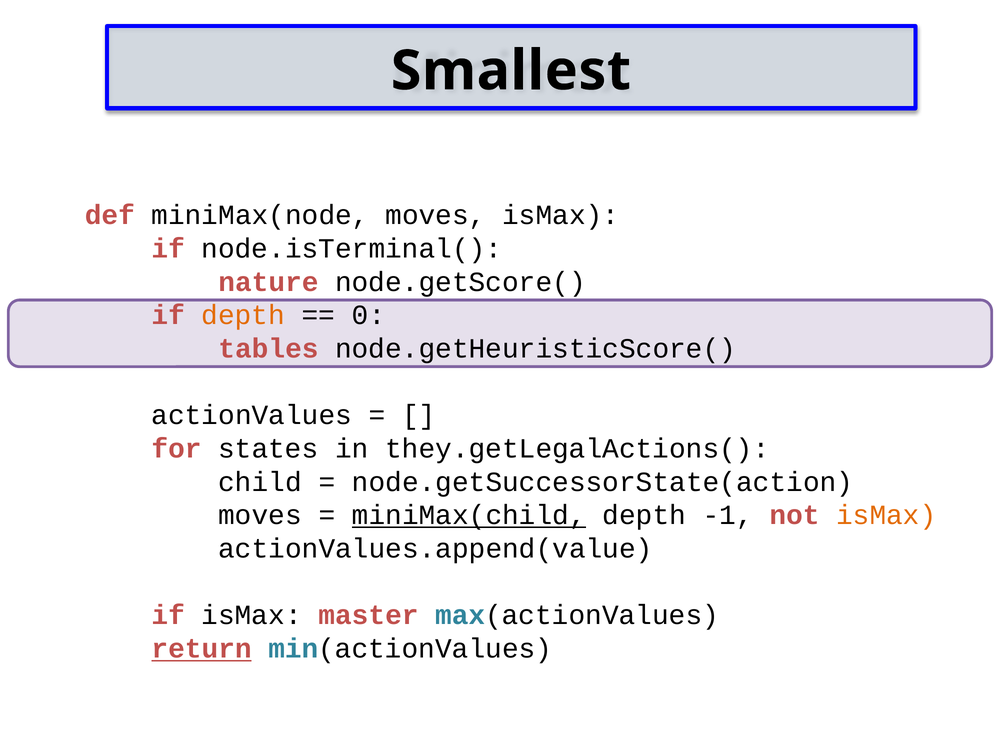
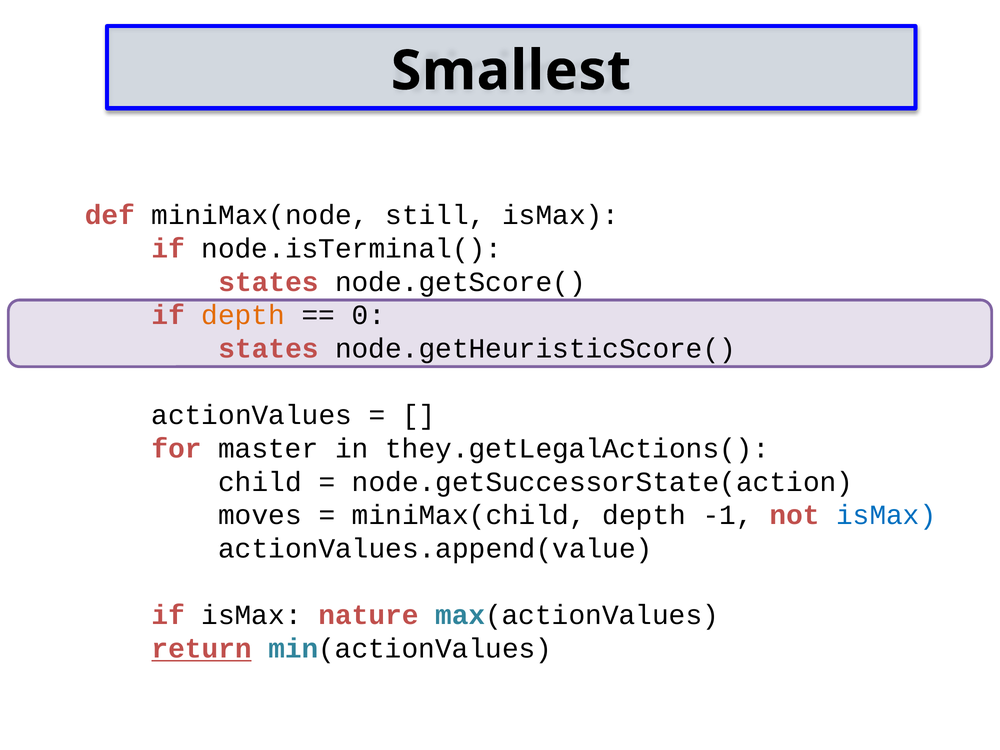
miniMax(node moves: moves -> still (435, 215)
nature: nature -> states (268, 282)
tables: tables -> states (268, 349)
states: states -> master (268, 449)
miniMax(child underline: present -> none (469, 515)
isMax colour: orange -> blue (886, 515)
master: master -> nature (368, 615)
